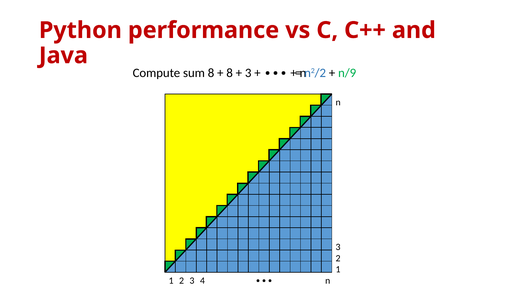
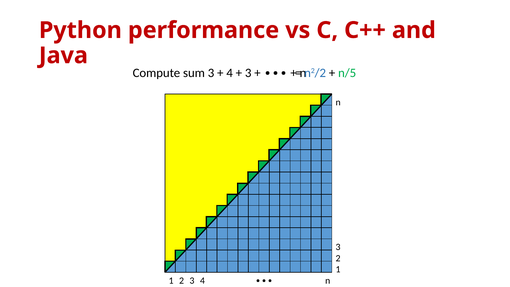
sum 8: 8 -> 3 (211, 73)
8: 8 -> 4 (230, 73)
n/9: n/9 -> n/5 (347, 73)
